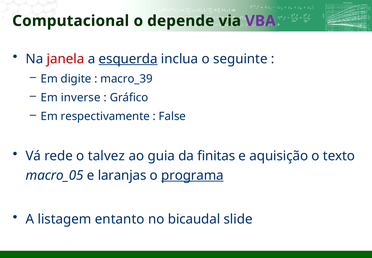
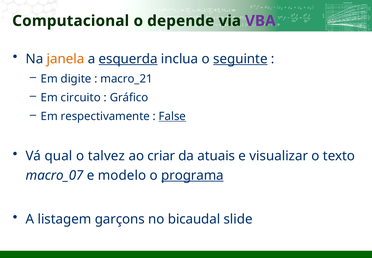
janela colour: red -> orange (66, 59)
seguinte underline: none -> present (240, 59)
macro_39: macro_39 -> macro_21 (126, 79)
inverse: inverse -> circuito (81, 97)
False underline: none -> present (172, 116)
rede: rede -> qual (58, 156)
guia: guia -> criar (161, 156)
finitas: finitas -> atuais (216, 156)
aquisição: aquisição -> visualizar (279, 156)
macro_05: macro_05 -> macro_07 (55, 175)
laranjas: laranjas -> modelo (122, 175)
entanto: entanto -> garçons (120, 219)
